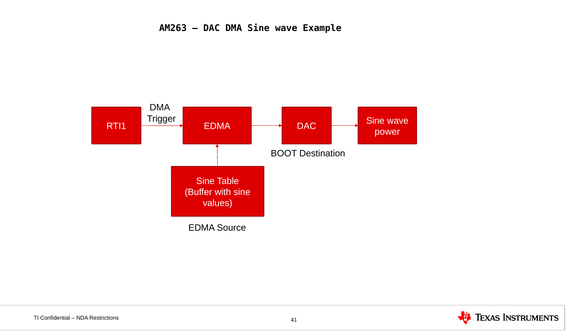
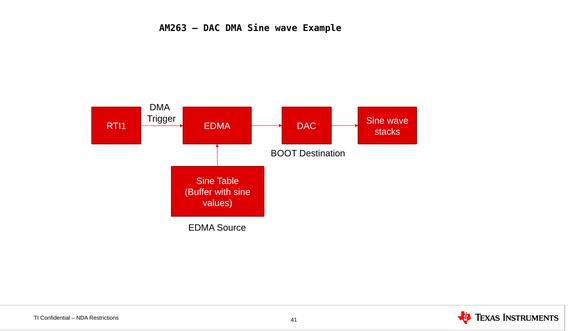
power: power -> stacks (387, 132)
